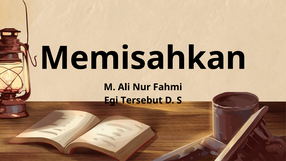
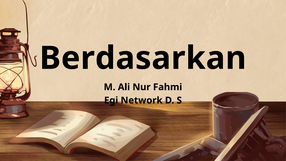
Memisahkan: Memisahkan -> Berdasarkan (143, 58)
Tersebut: Tersebut -> Network (142, 100)
